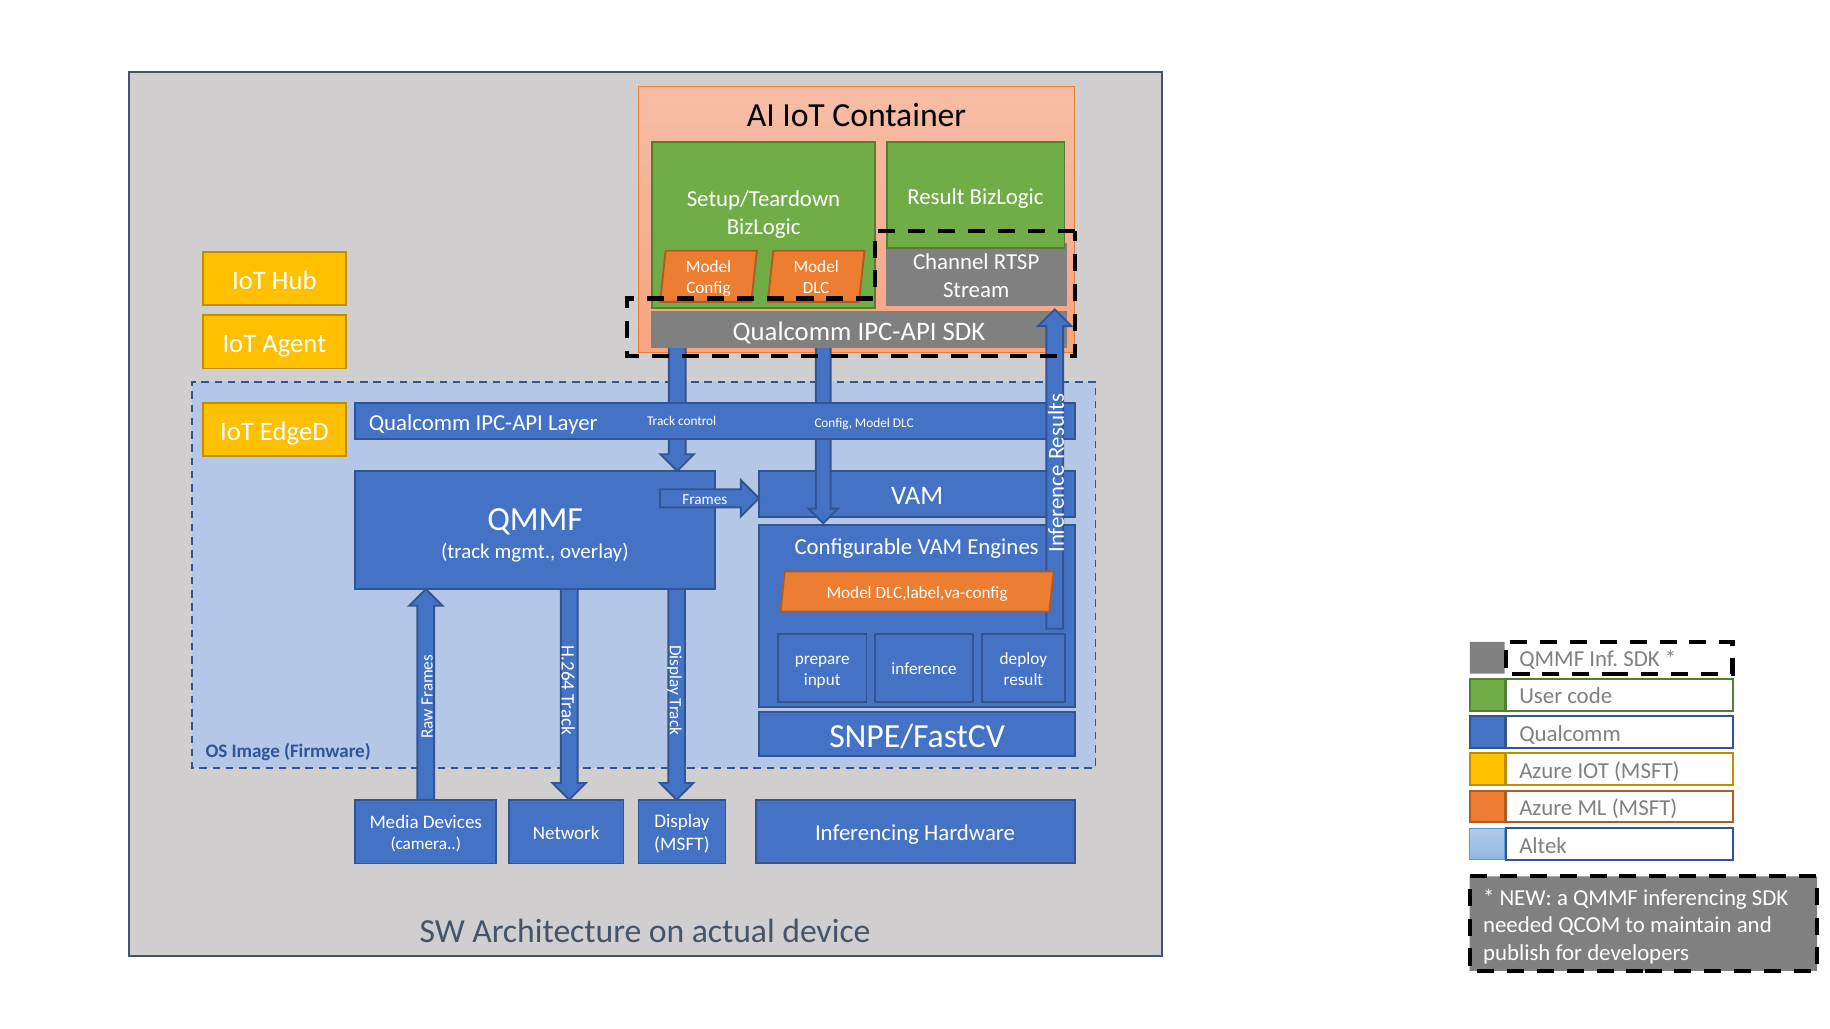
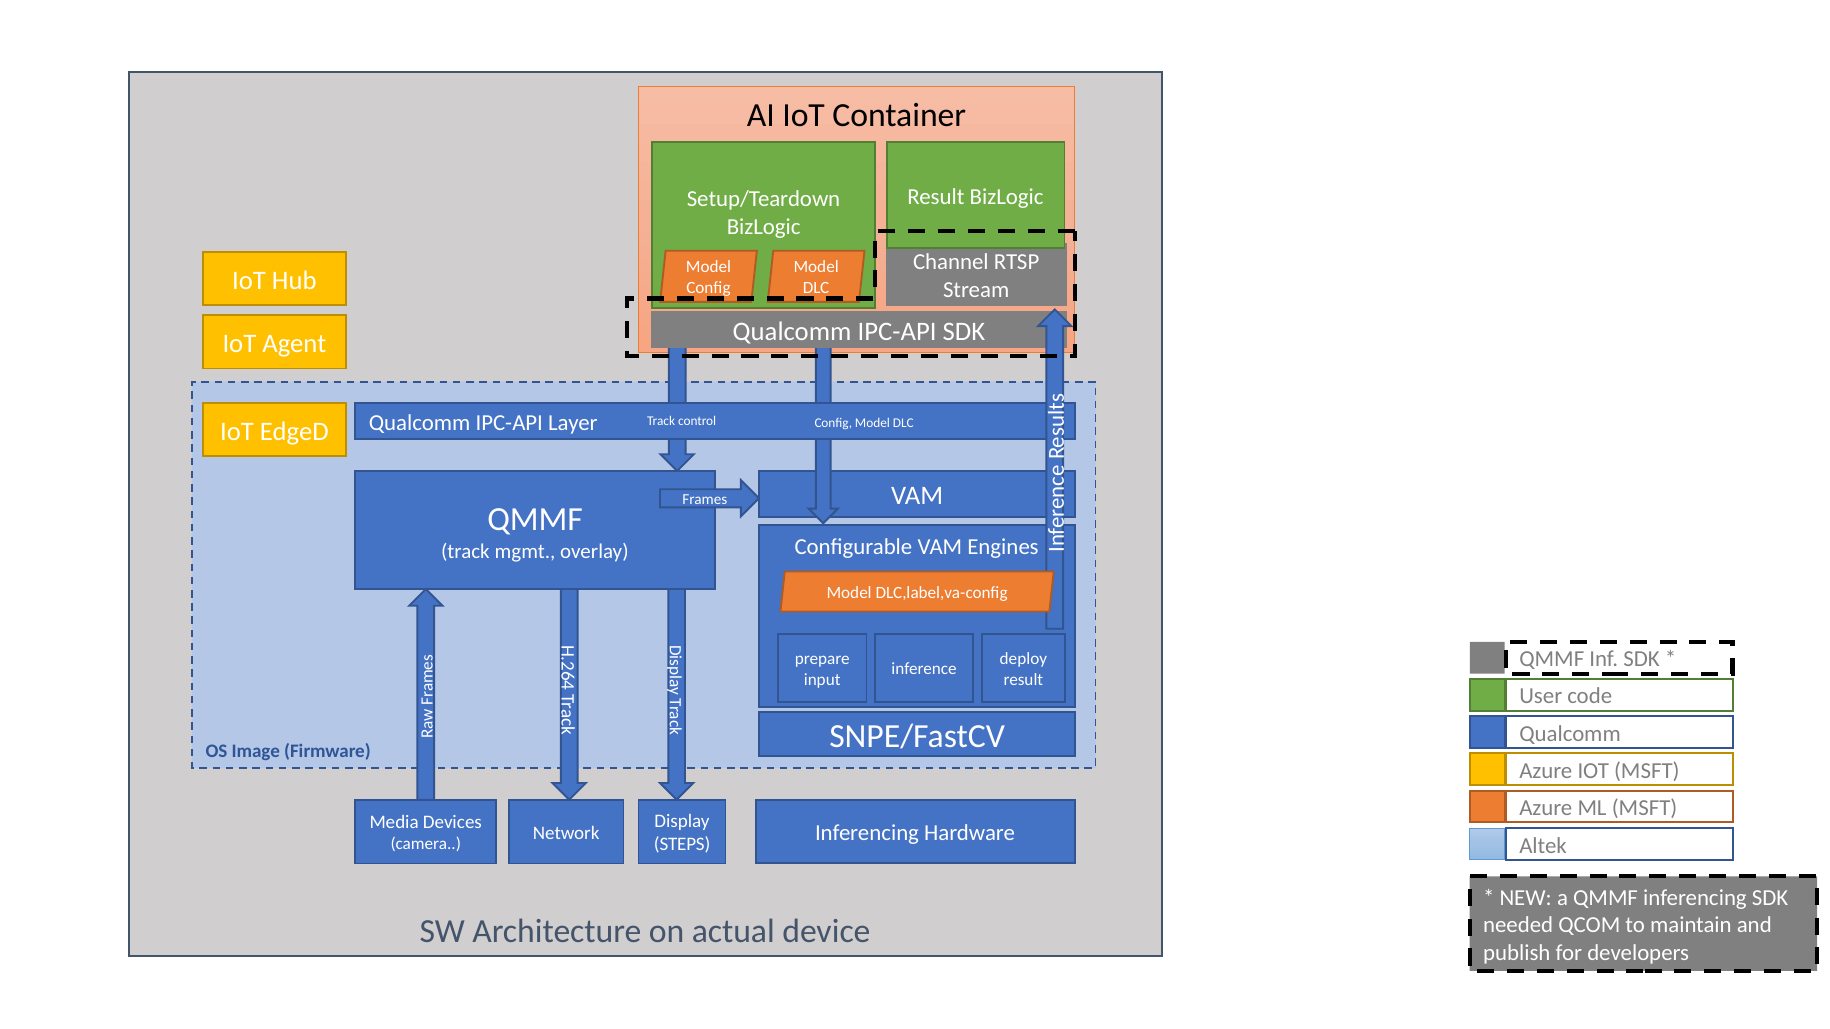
MSFT: MSFT -> STEPS (682, 845)
